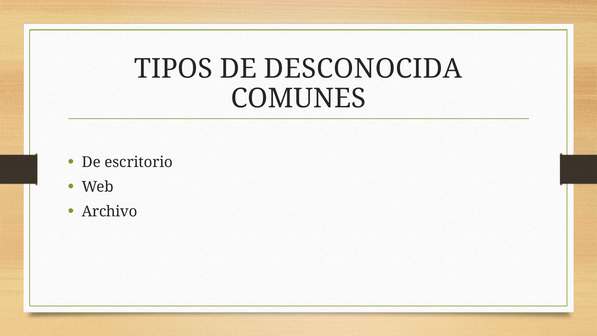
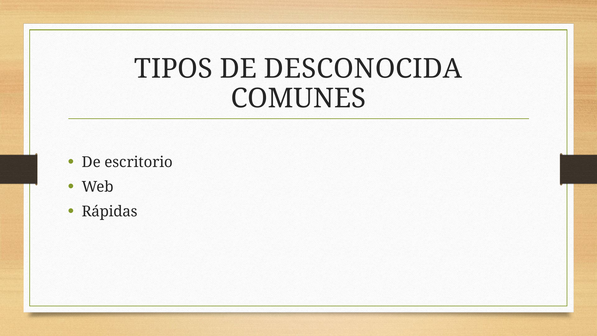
Archivo: Archivo -> Rápidas (110, 211)
